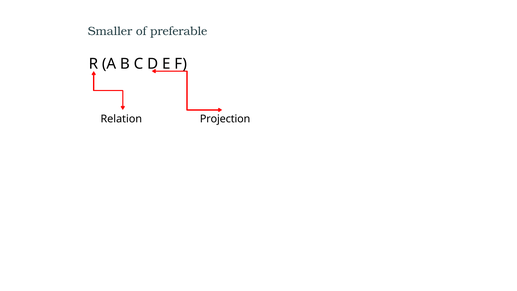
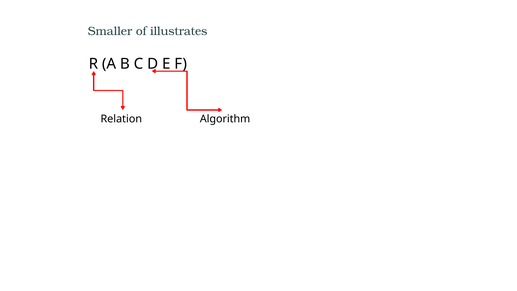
preferable: preferable -> illustrates (179, 31)
Projection: Projection -> Algorithm (225, 119)
